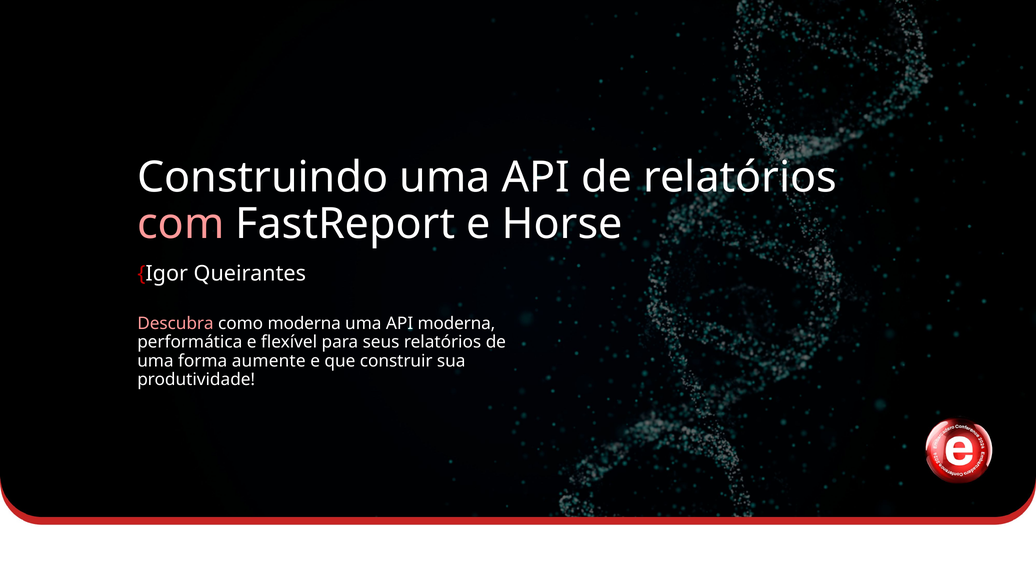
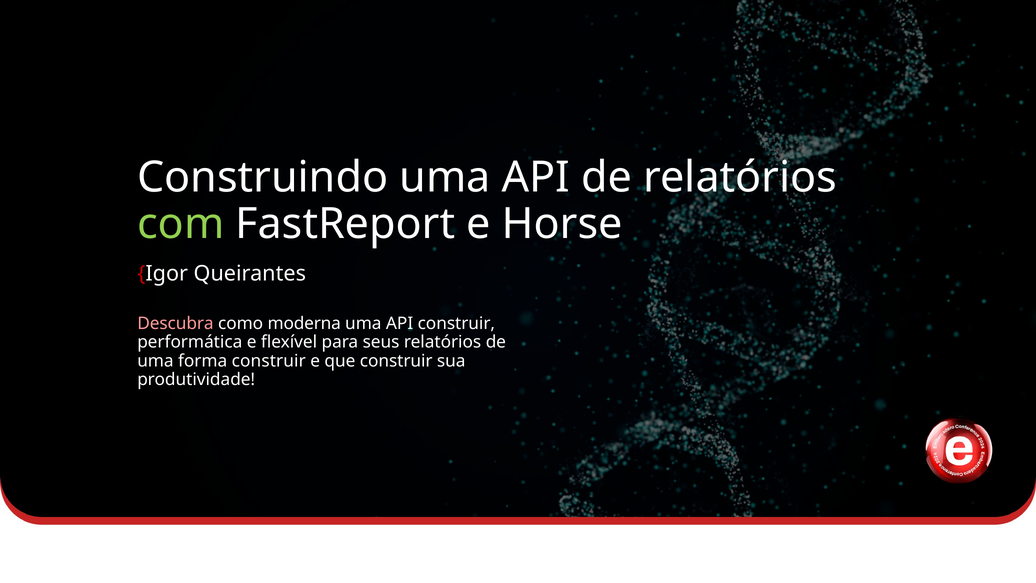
com colour: pink -> light green (181, 224)
API moderna: moderna -> construir (456, 323)
forma aumente: aumente -> construir (269, 361)
